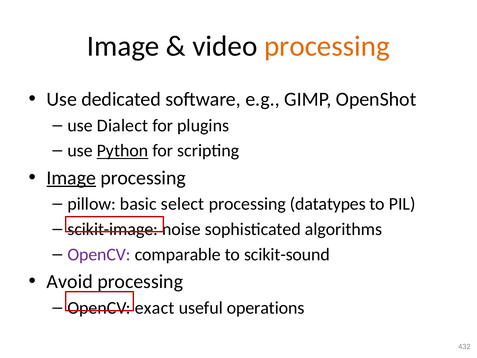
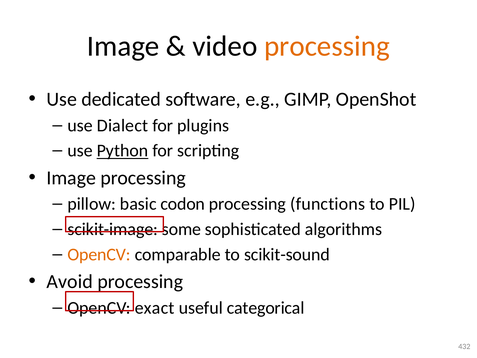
Image underline: present -> none (71, 178)
select: select -> codon (183, 204)
datatypes: datatypes -> functions (328, 204)
noise: noise -> some (182, 229)
OpenCV colour: purple -> orange (99, 254)
operations: operations -> categorical (266, 308)
